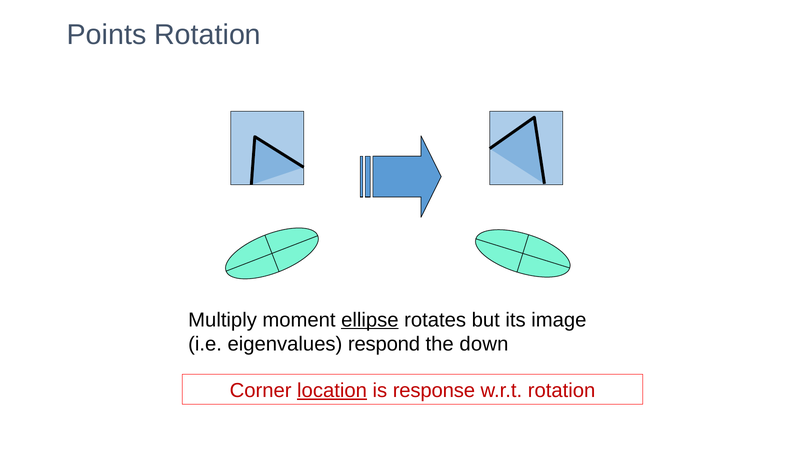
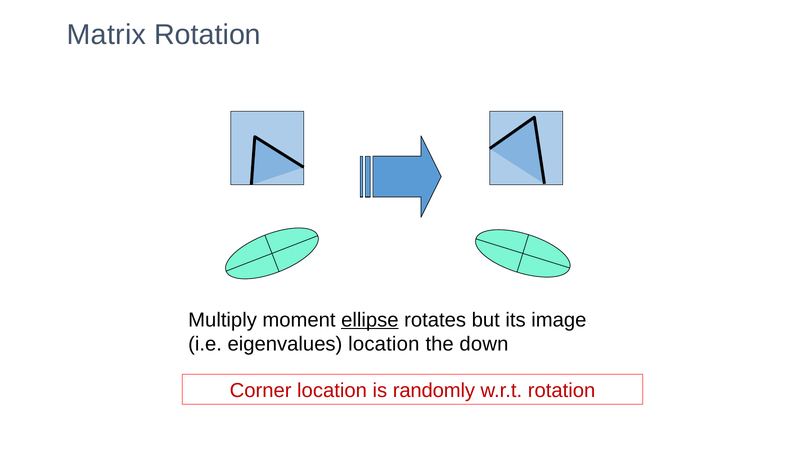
Points: Points -> Matrix (106, 35)
eigenvalues respond: respond -> location (384, 345)
location underline: present -> none (332, 391)
response: response -> randomly (434, 391)
